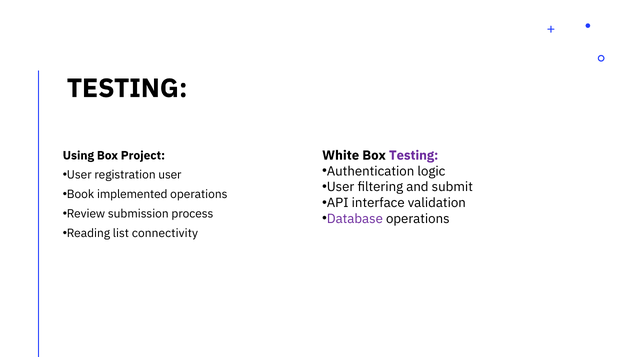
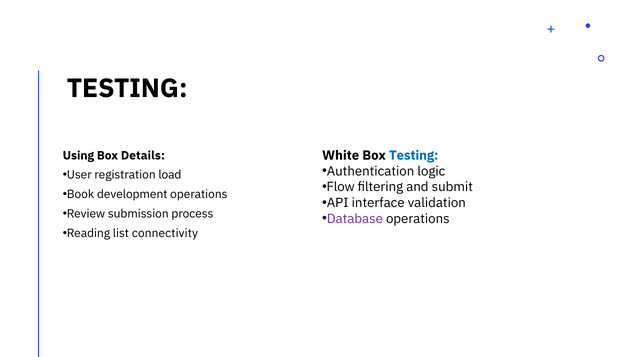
Testing colour: purple -> blue (414, 155)
Project: Project -> Details (143, 156)
registration user: user -> load (170, 175)
User: User -> Flow (341, 187)
implemented: implemented -> development (132, 195)
